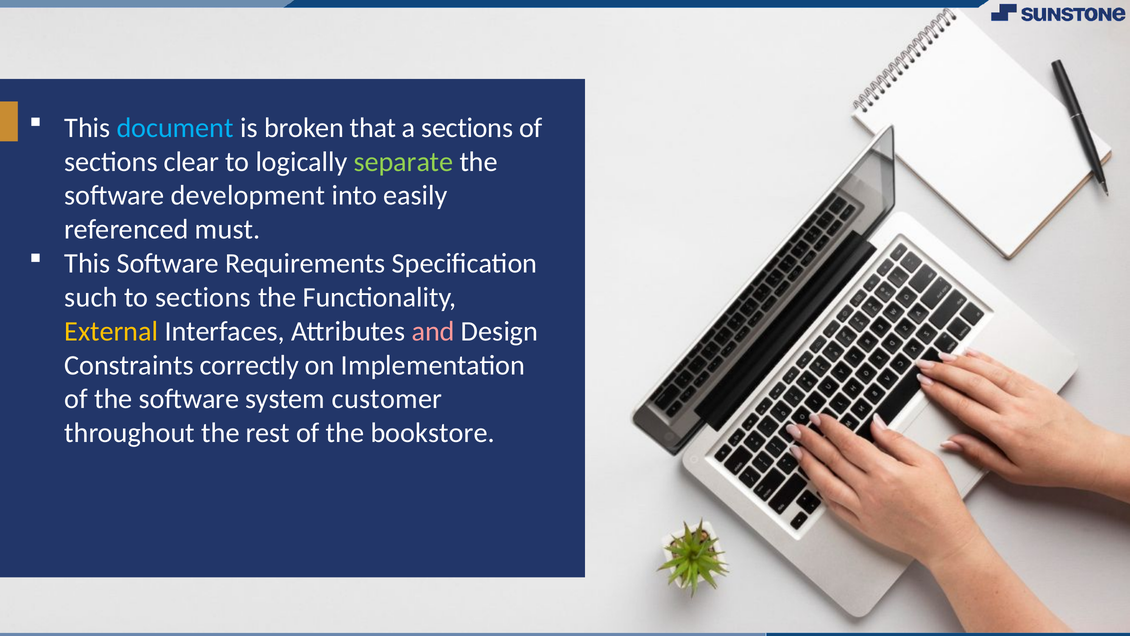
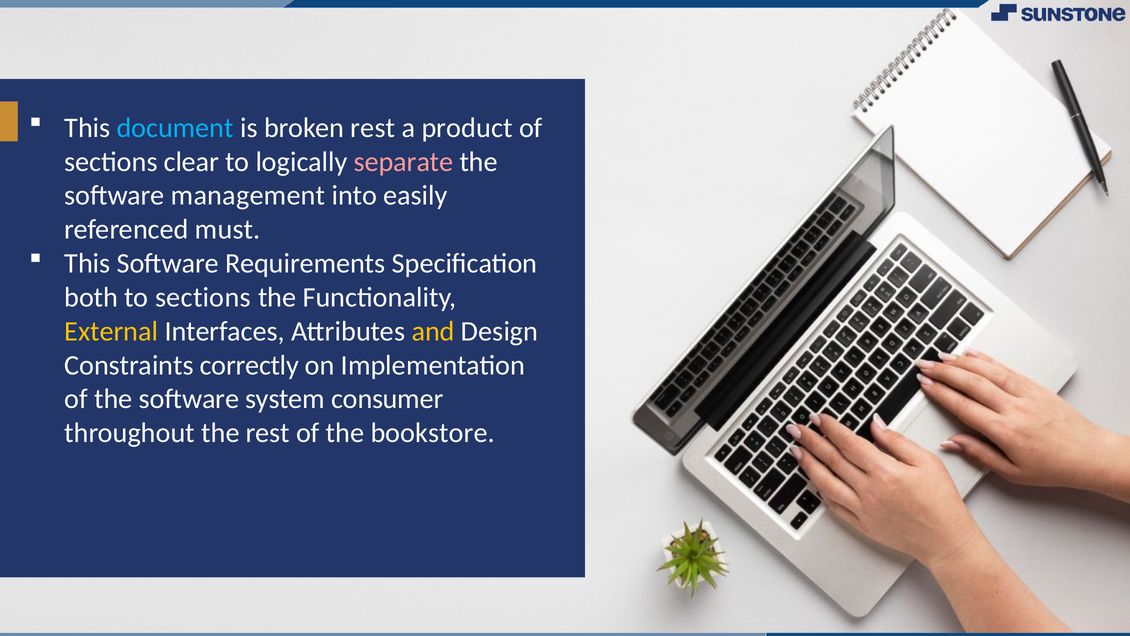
broken that: that -> rest (373, 128)
a sections: sections -> product (467, 128)
separate colour: light green -> pink (404, 162)
development: development -> management (248, 196)
such: such -> both (91, 297)
and colour: pink -> yellow (433, 331)
customer: customer -> consumer (387, 399)
